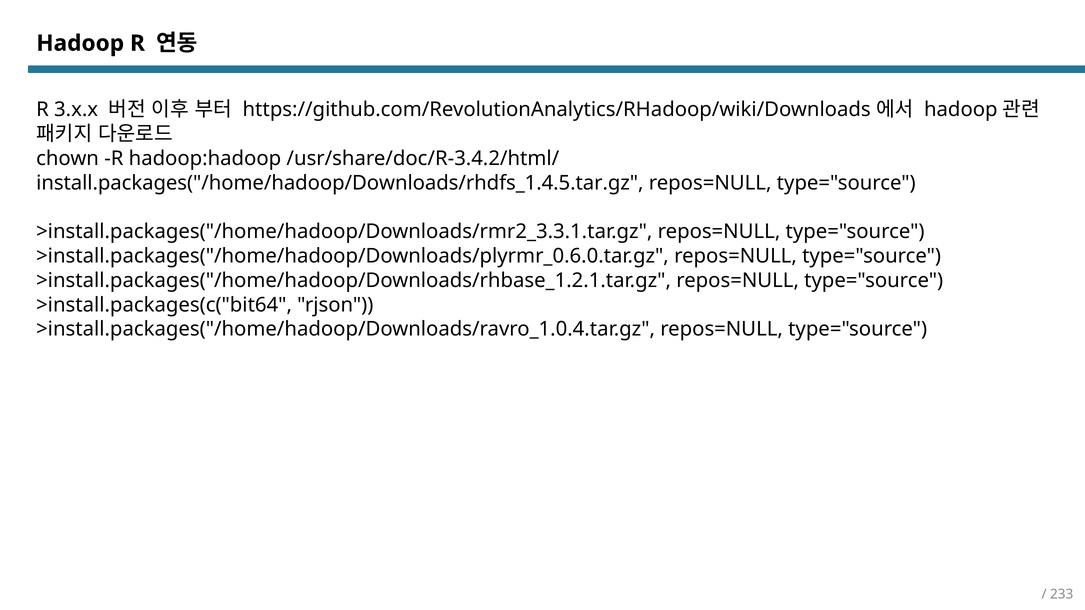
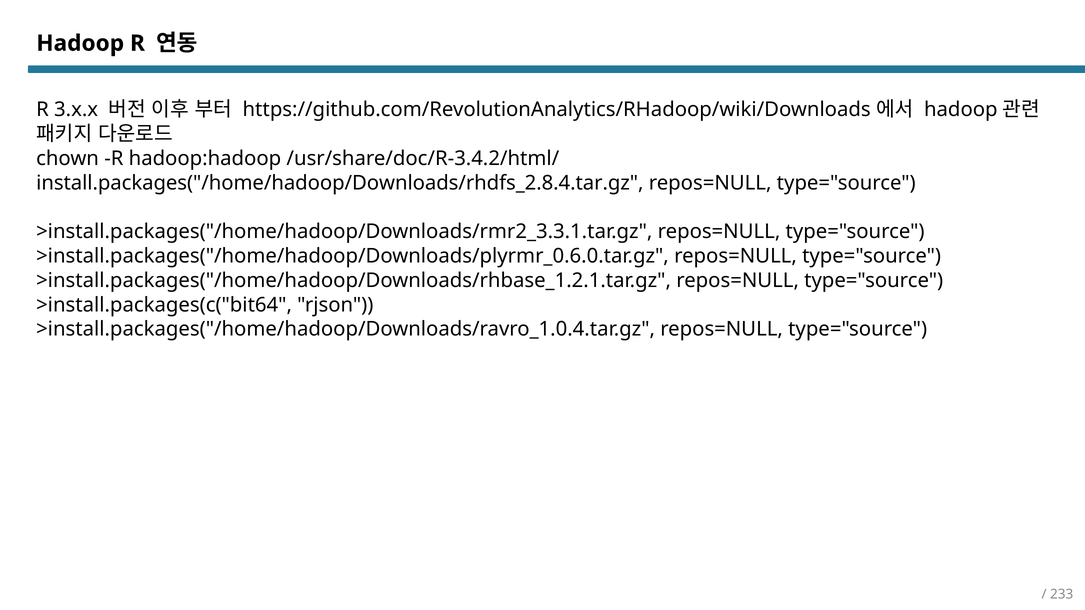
install.packages("/home/hadoop/Downloads/rhdfs_1.4.5.tar.gz: install.packages("/home/hadoop/Downloads/rhdfs_1.4.5.tar.gz -> install.packages("/home/hadoop/Downloads/rhdfs_2.8.4.tar.gz (340, 183)
